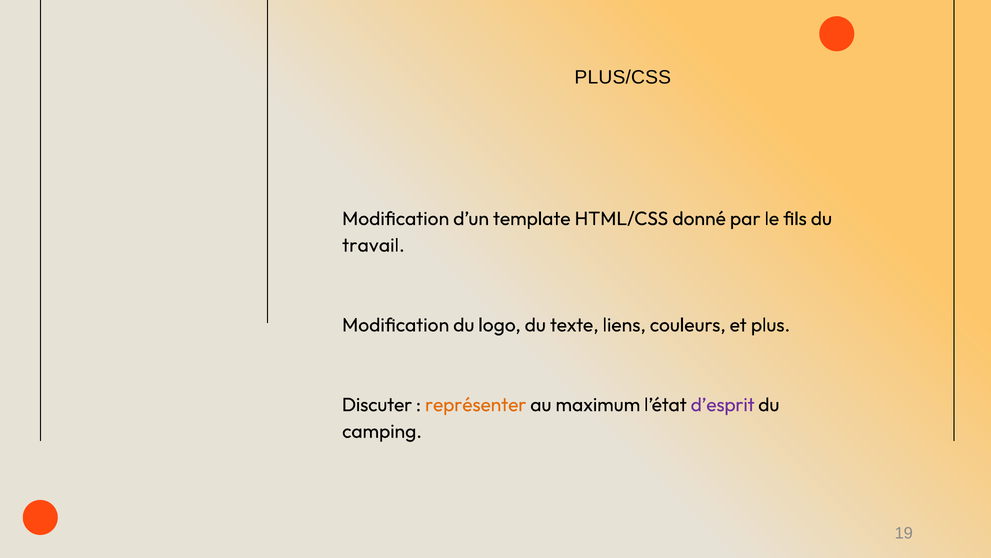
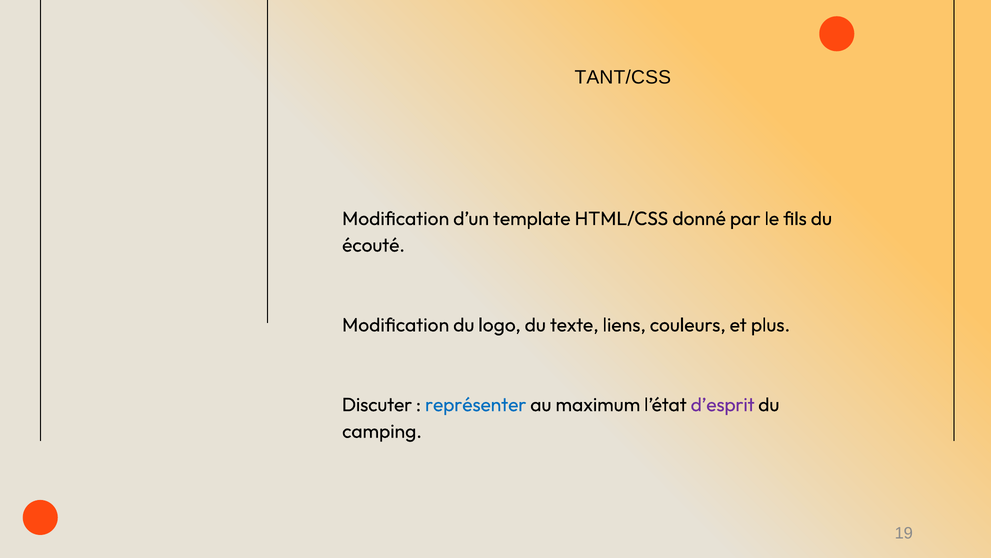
PLUS/CSS: PLUS/CSS -> TANT/CSS (623, 77)
travail: travail -> écouté (374, 245)
représenter colour: orange -> blue (476, 404)
